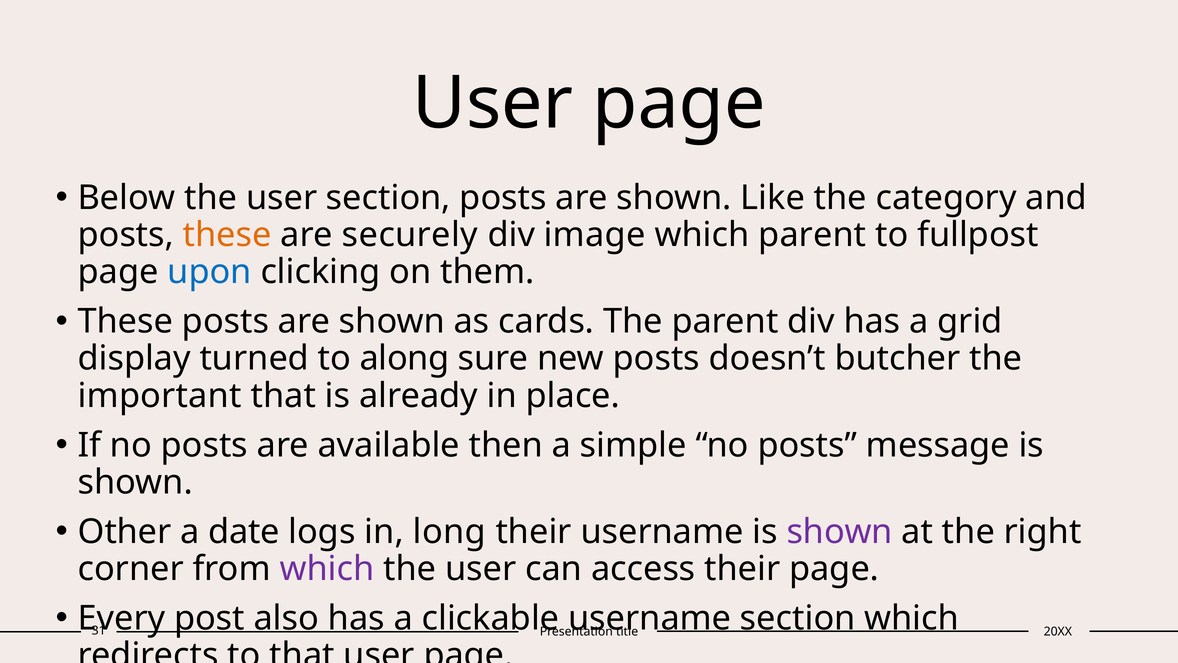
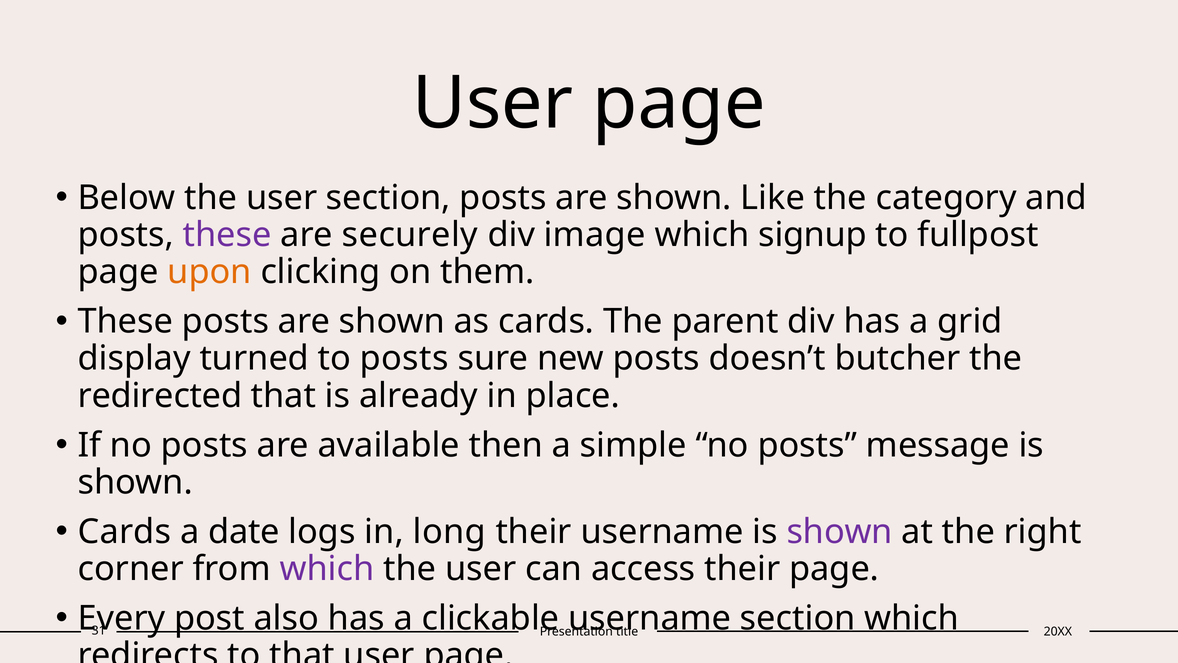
these colour: orange -> purple (227, 235)
which parent: parent -> signup (813, 235)
upon colour: blue -> orange (209, 272)
to along: along -> posts (404, 358)
important: important -> redirected (160, 396)
Other: Other -> Cards (124, 531)
